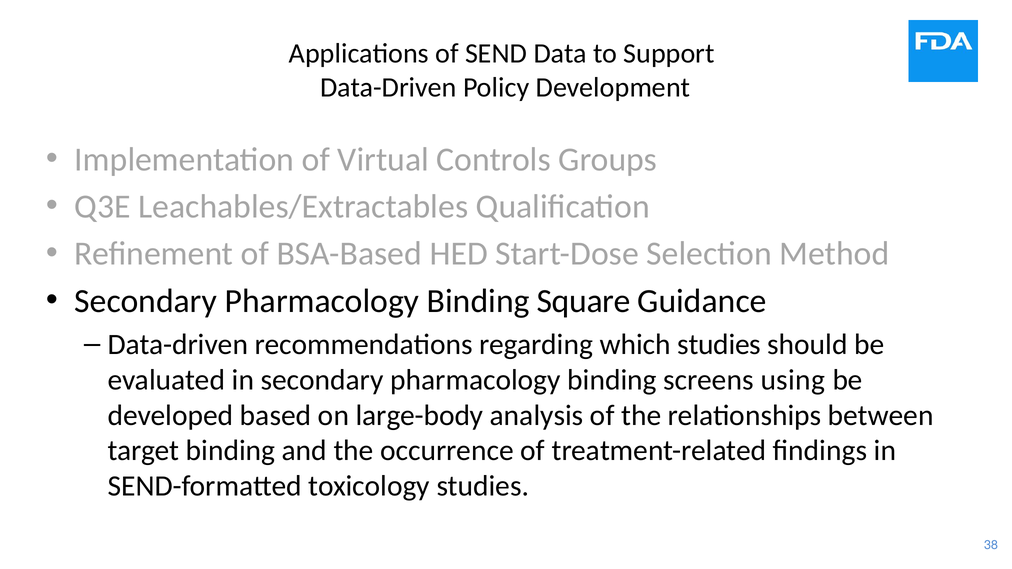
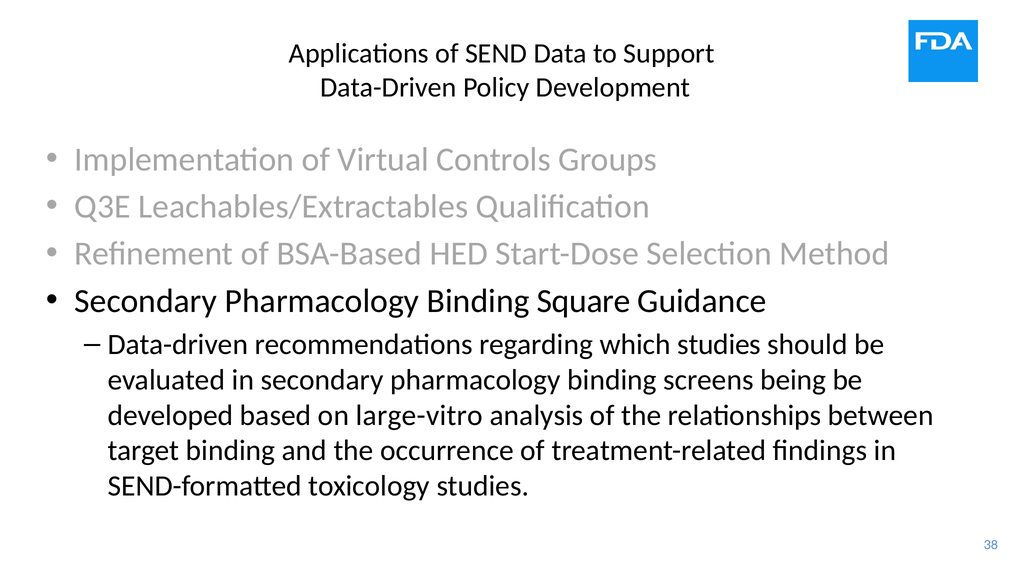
using: using -> being (793, 380)
large-body: large-body -> large-vitro (419, 415)
